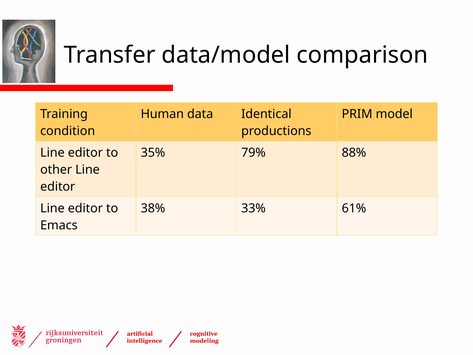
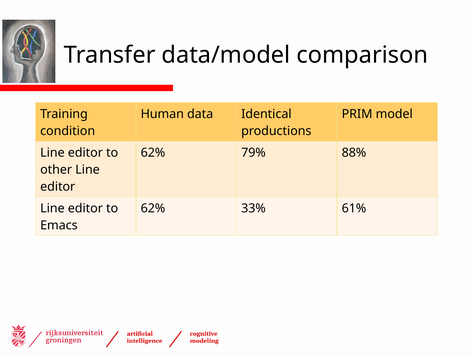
35%: 35% -> 62% (153, 153)
38%: 38% -> 62% (153, 208)
